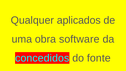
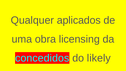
software: software -> licensing (79, 39)
fonte: fonte -> likely (99, 58)
